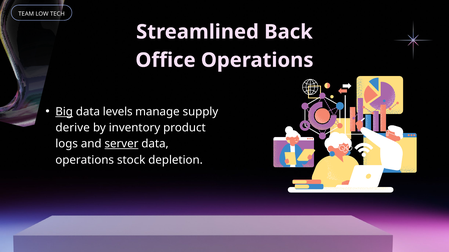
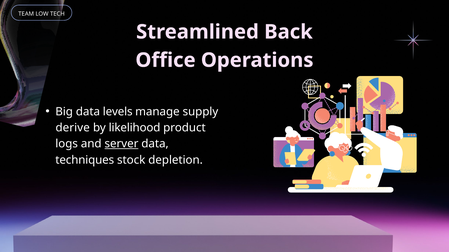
Big underline: present -> none (64, 112)
inventory: inventory -> likelihood (135, 128)
operations: operations -> techniques (85, 160)
